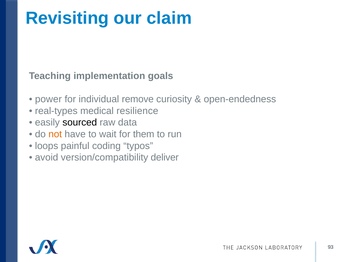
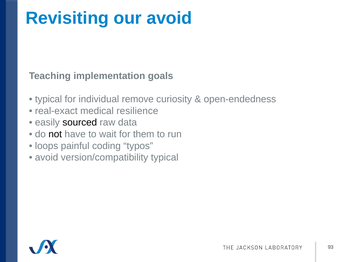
our claim: claim -> avoid (169, 18)
power: power -> typical (49, 99)
real-types: real-types -> real-exact (56, 111)
not colour: orange -> black (55, 134)
version/compatibility deliver: deliver -> typical (165, 157)
